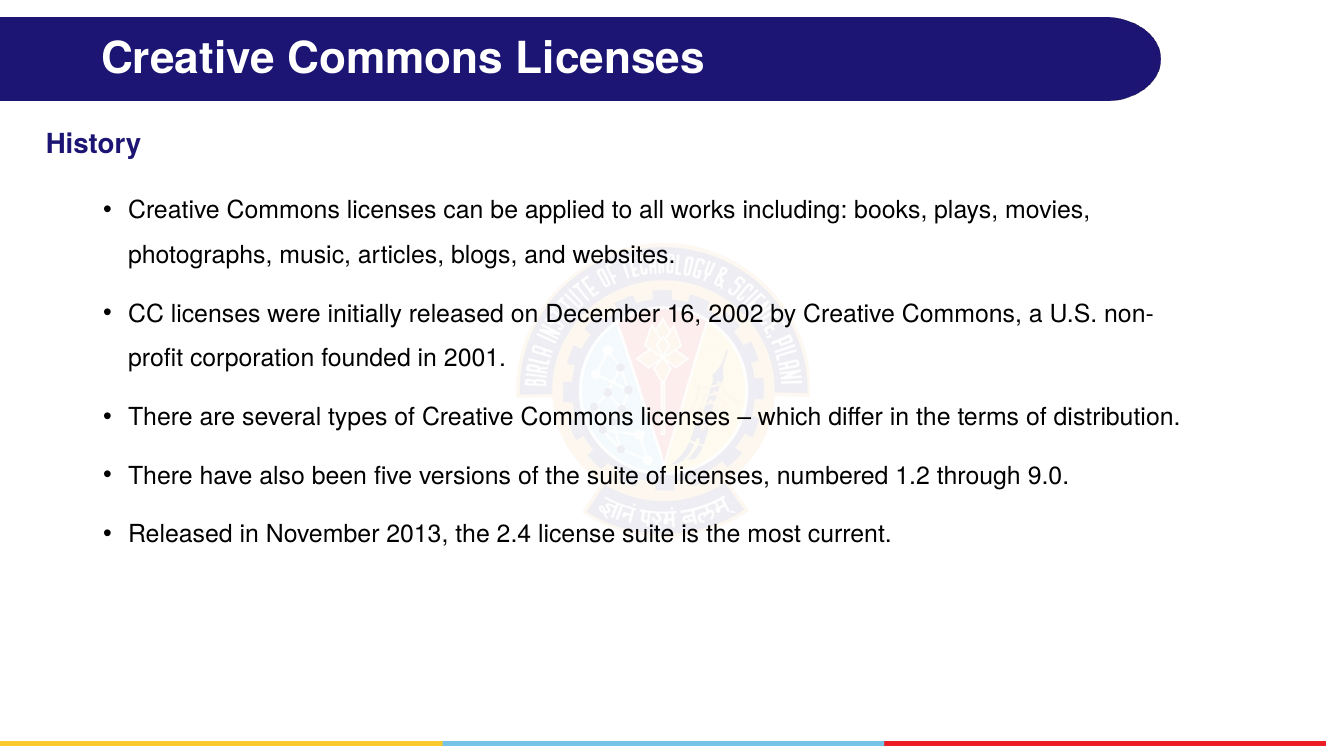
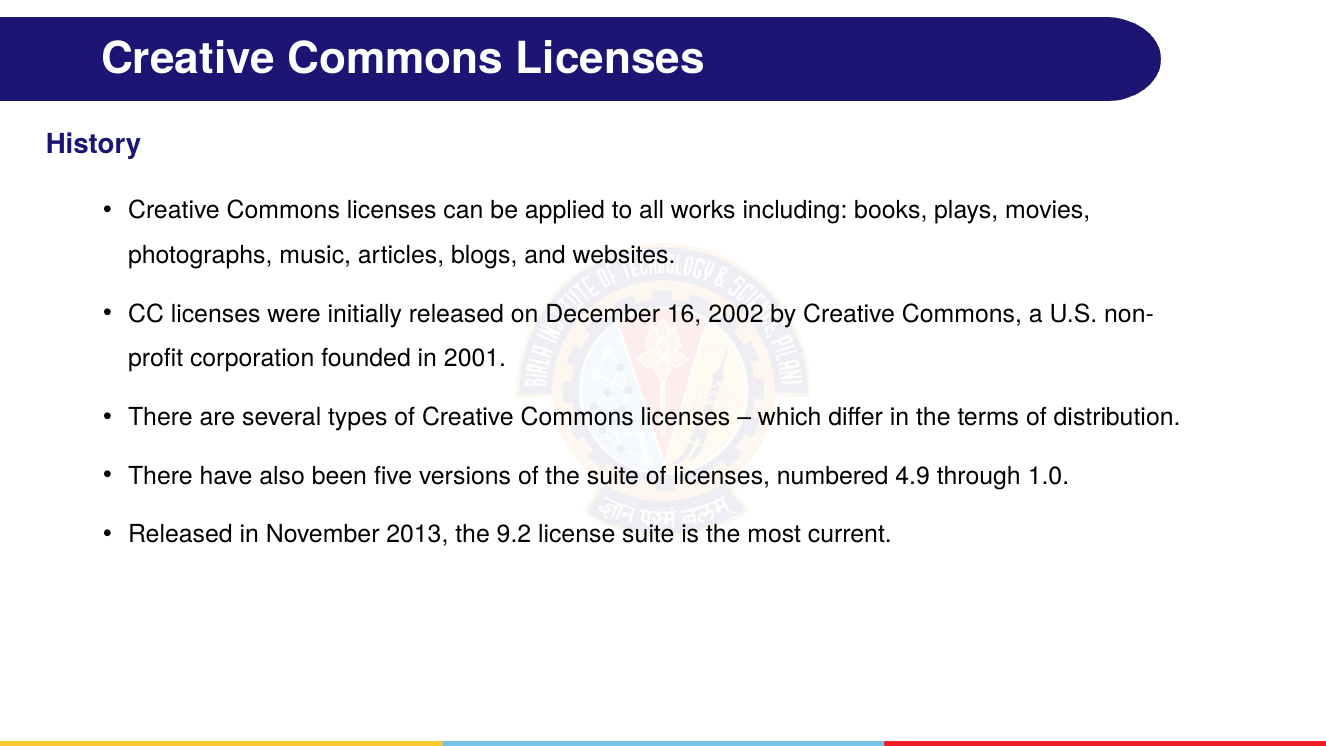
1.2: 1.2 -> 4.9 (913, 476)
9.0: 9.0 -> 1.0 (1048, 476)
2.4: 2.4 -> 9.2 (514, 534)
